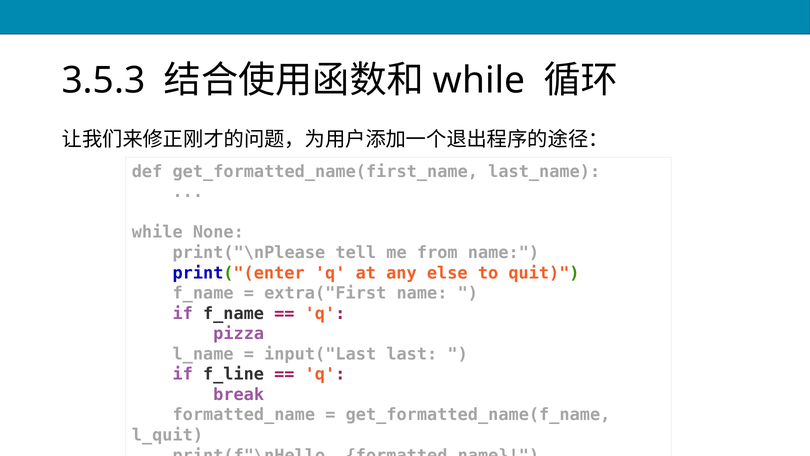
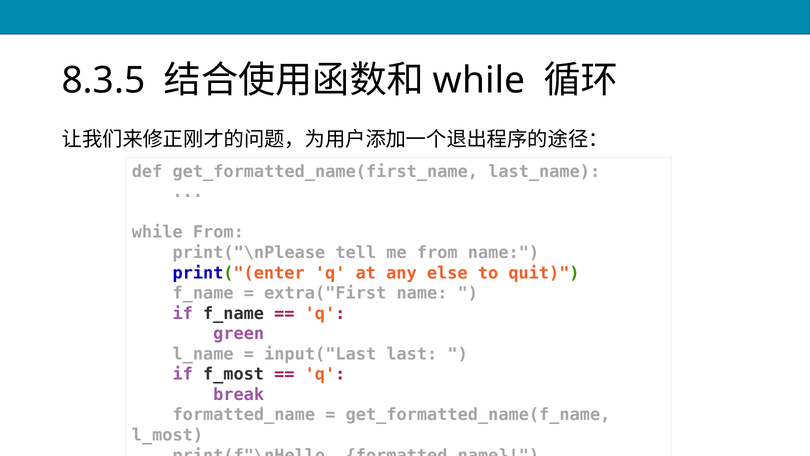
3.5.3: 3.5.3 -> 8.3.5 (104, 80)
while None: None -> From (218, 232)
pizza: pizza -> green (239, 334)
f_line: f_line -> f_most (234, 374)
l_quit: l_quit -> l_most (167, 435)
